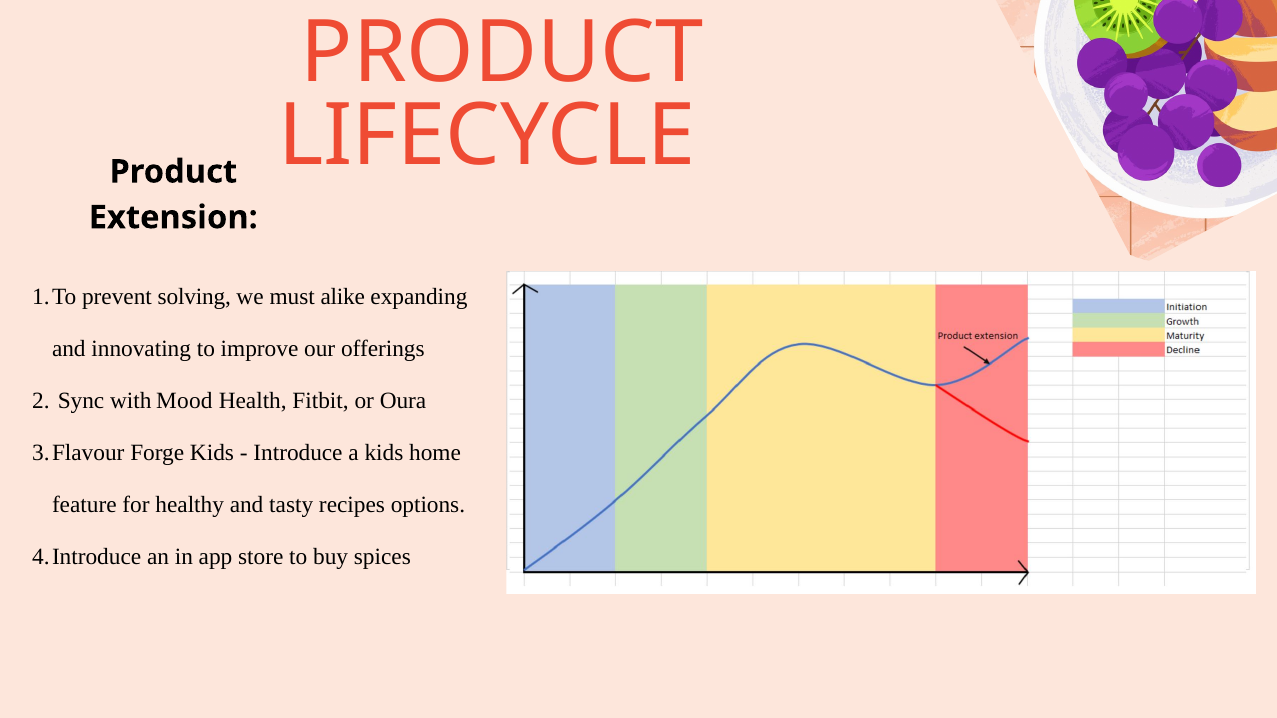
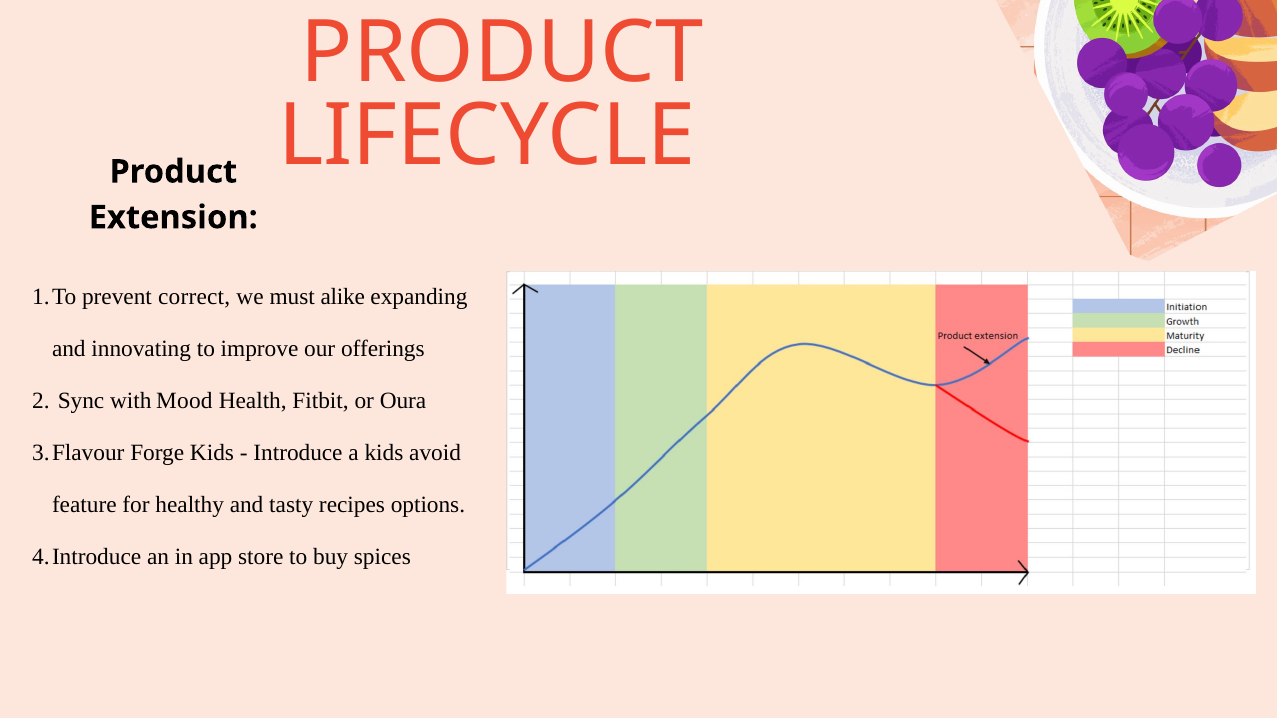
solving: solving -> correct (194, 297)
home: home -> avoid (435, 453)
